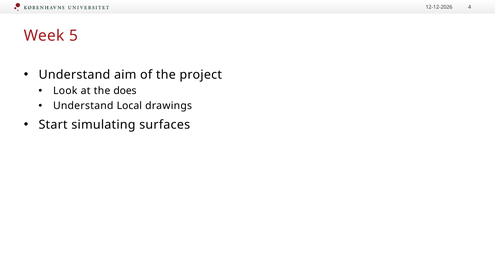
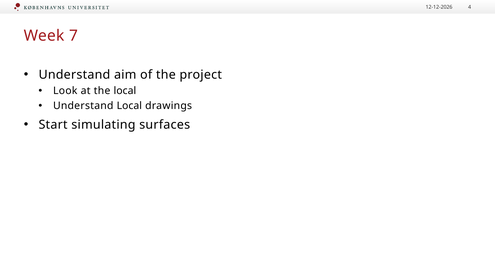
5: 5 -> 7 (74, 36)
the does: does -> local (125, 91)
